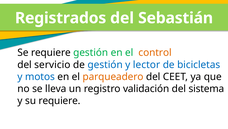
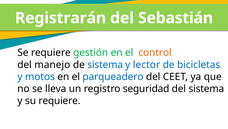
Registrados: Registrados -> Registrarán (61, 18)
servicio: servicio -> manejo (52, 64)
de gestión: gestión -> sistema (105, 64)
parqueadero colour: orange -> blue (113, 76)
validación: validación -> seguridad (146, 88)
